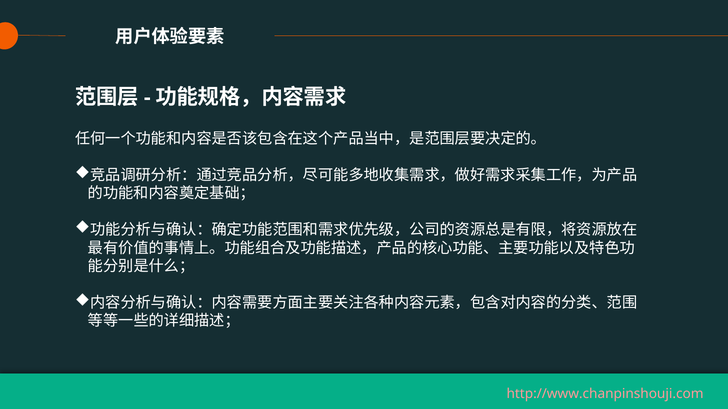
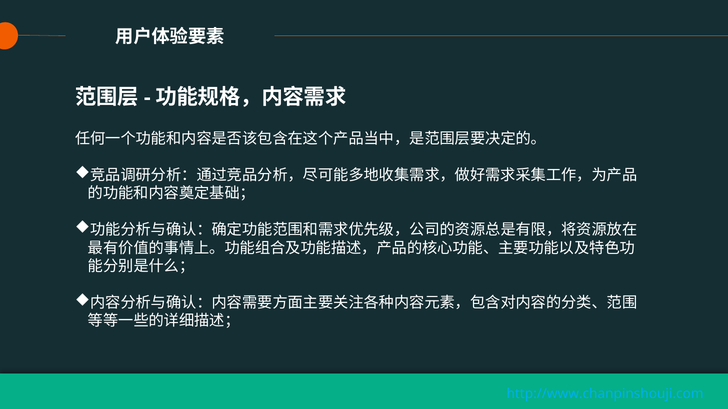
http://www.chanpinshouji.com colour: pink -> light blue (605, 394)
